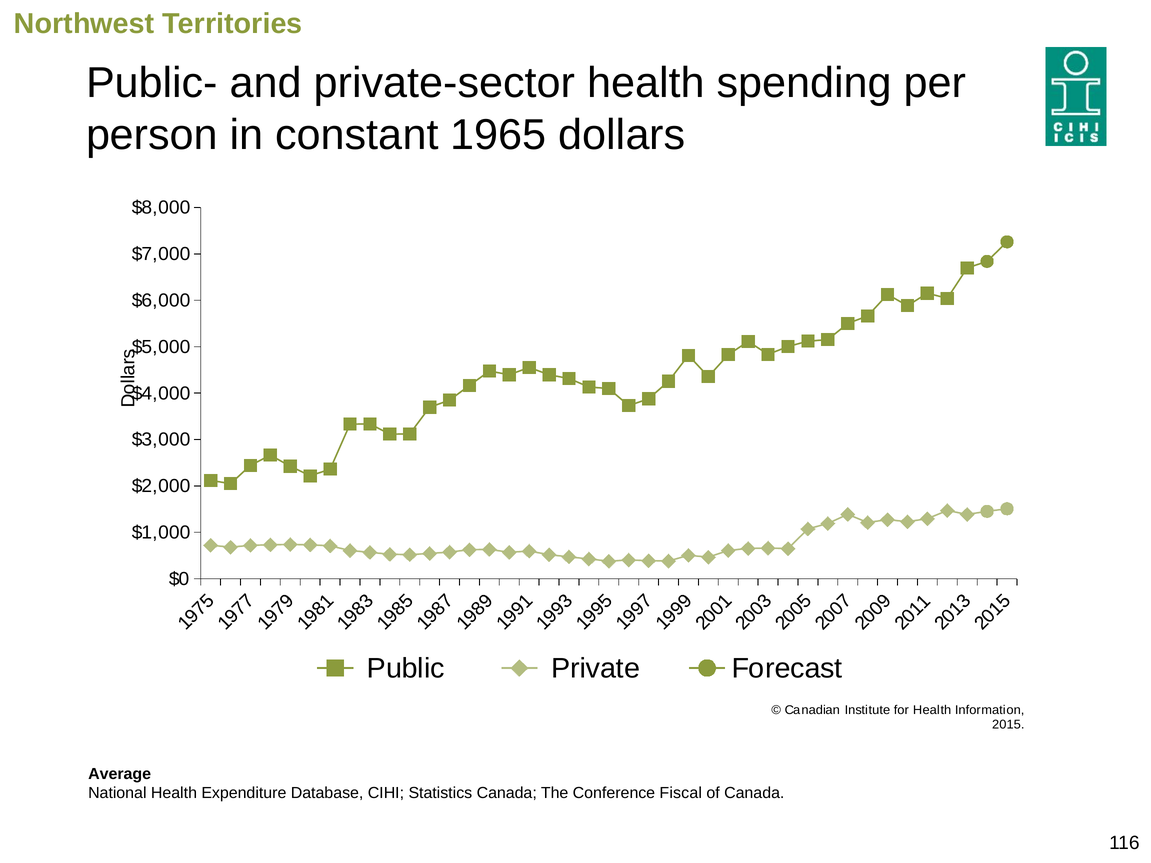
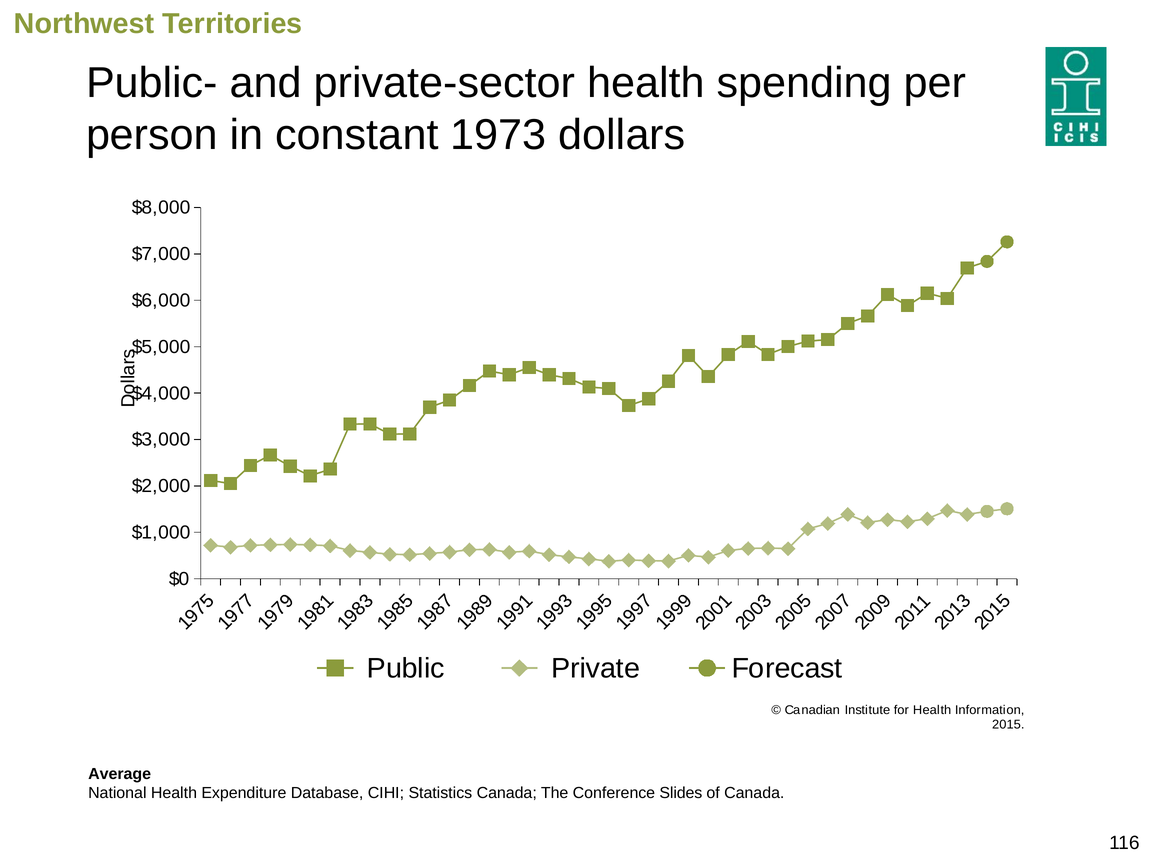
1965: 1965 -> 1973 (498, 135)
Fiscal: Fiscal -> Slides (681, 793)
